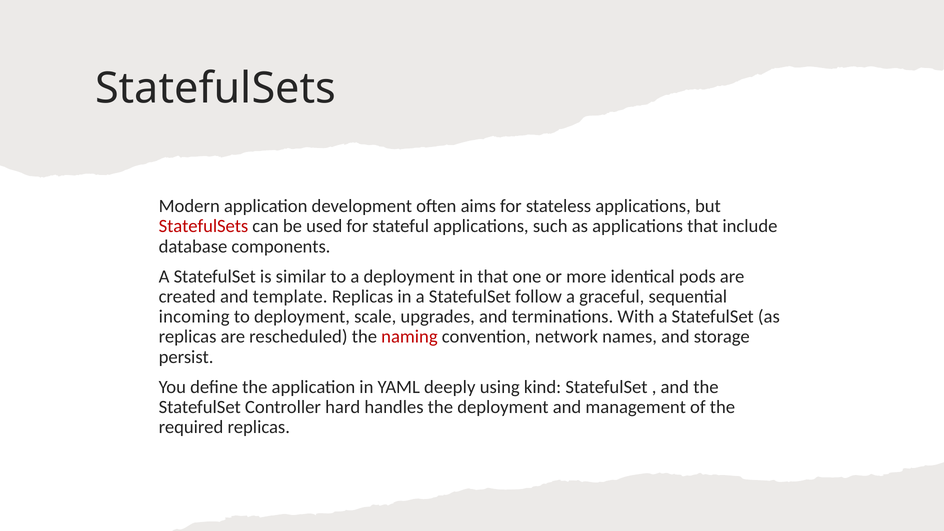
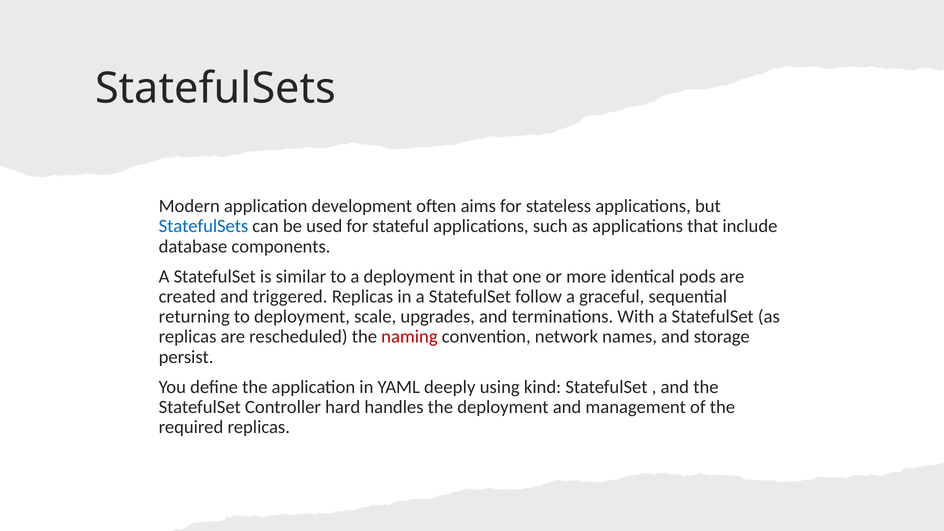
StatefulSets colour: red -> blue (203, 226)
template: template -> triggered (290, 297)
incoming: incoming -> returning (194, 317)
